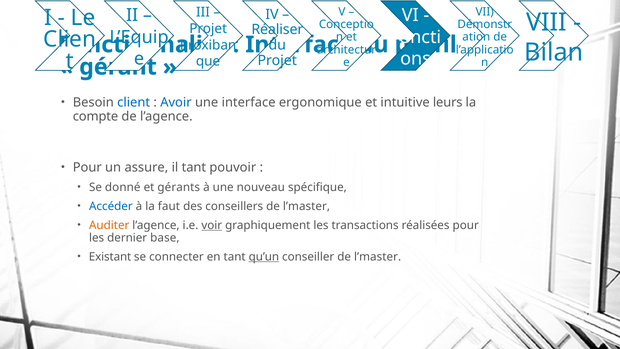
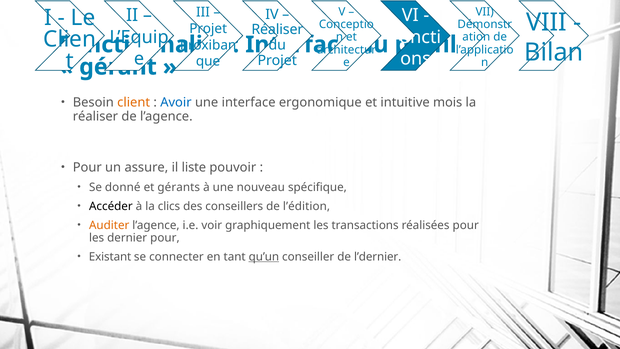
client colour: blue -> orange (134, 102)
leurs: leurs -> mois (448, 102)
compte: compte -> réaliser (95, 116)
il tant: tant -> liste (194, 167)
Accéder colour: blue -> black (111, 206)
faut: faut -> clics (169, 206)
conseillers de l’master: l’master -> l’édition (306, 206)
voir underline: present -> none (212, 225)
dernier base: base -> pour (165, 238)
conseiller de l’master: l’master -> l’dernier (378, 257)
